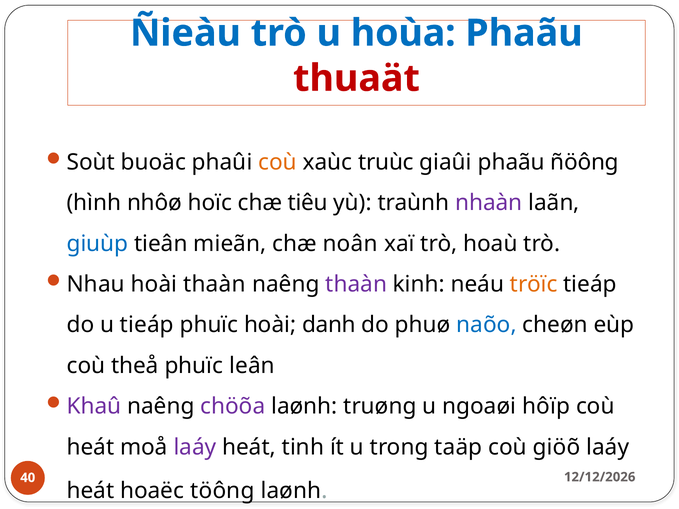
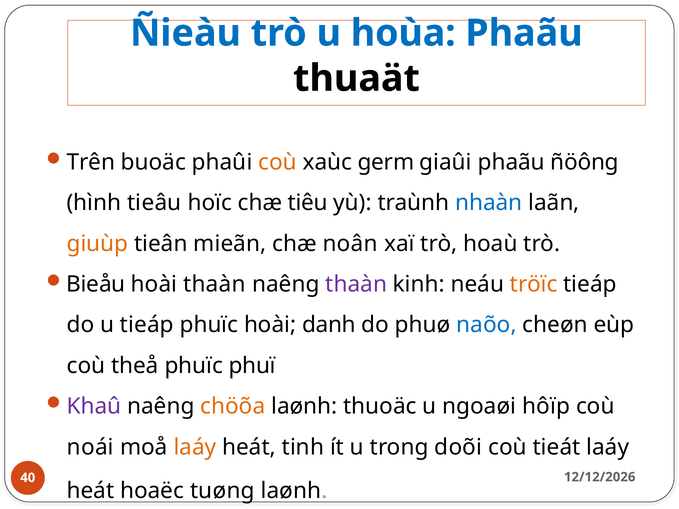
thuaät colour: red -> black (356, 78)
Soùt: Soùt -> Trên (91, 162)
truùc: truùc -> germ (386, 162)
nhôø: nhôø -> tieâu (154, 203)
nhaàn colour: purple -> blue (489, 203)
giuùp colour: blue -> orange (97, 244)
Nhau: Nhau -> Bieåu (96, 284)
leân: leân -> phuï (252, 366)
chöõa colour: purple -> orange (233, 407)
truøng: truøng -> thuoäc (380, 407)
heát: heát -> noái (90, 447)
laáy colour: purple -> orange (195, 447)
taäp: taäp -> doõi (458, 447)
giöõ: giöõ -> tieát (557, 447)
töông: töông -> tuøng (222, 491)
